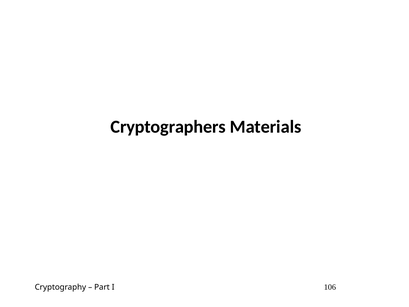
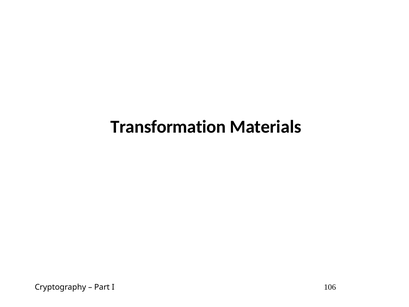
Cryptographers: Cryptographers -> Transformation (168, 127)
